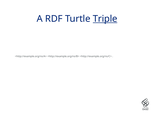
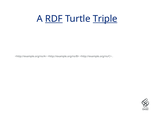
RDF underline: none -> present (54, 19)
